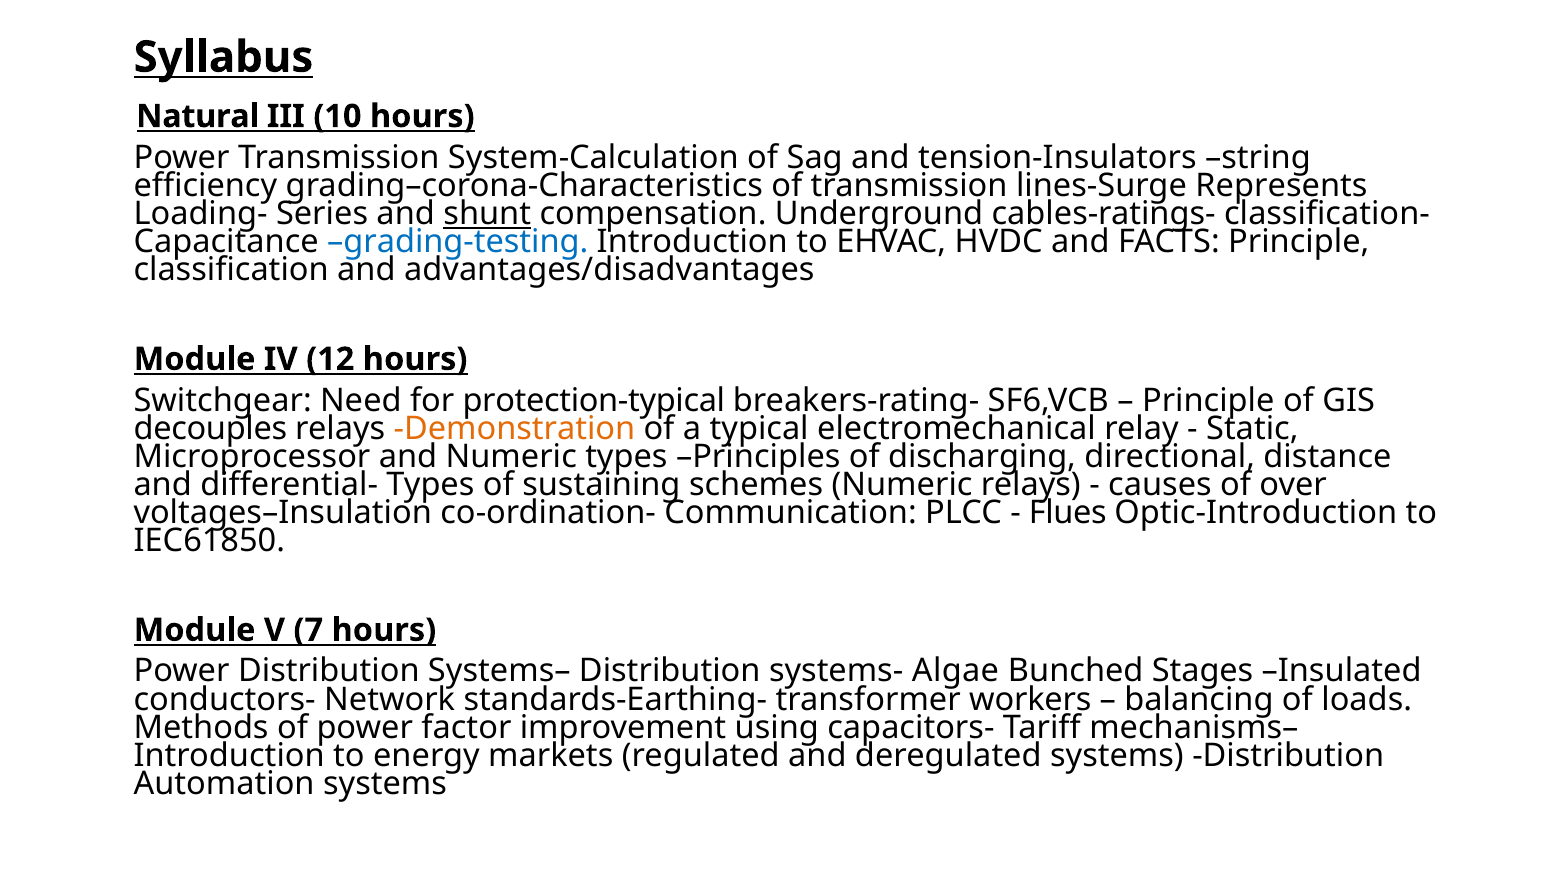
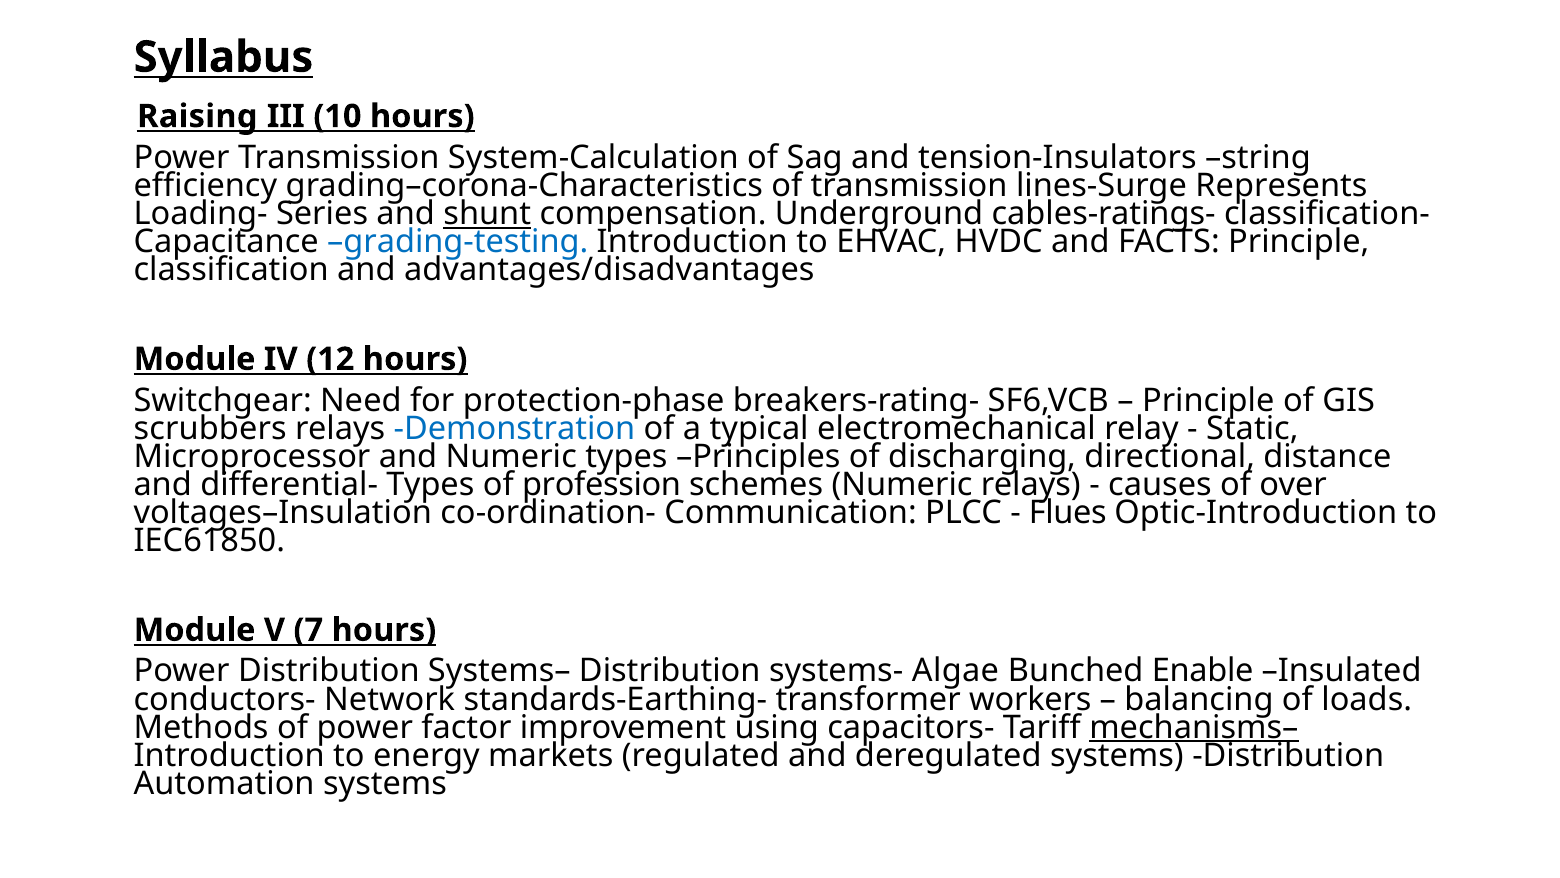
Natural: Natural -> Raising (197, 116)
protection-typical: protection-typical -> protection-phase (594, 400)
decouples: decouples -> scrubbers (210, 428)
Demonstration colour: orange -> blue (514, 428)
sustaining: sustaining -> profession (602, 484)
Stages: Stages -> Enable (1203, 671)
mechanisms– underline: none -> present (1194, 727)
